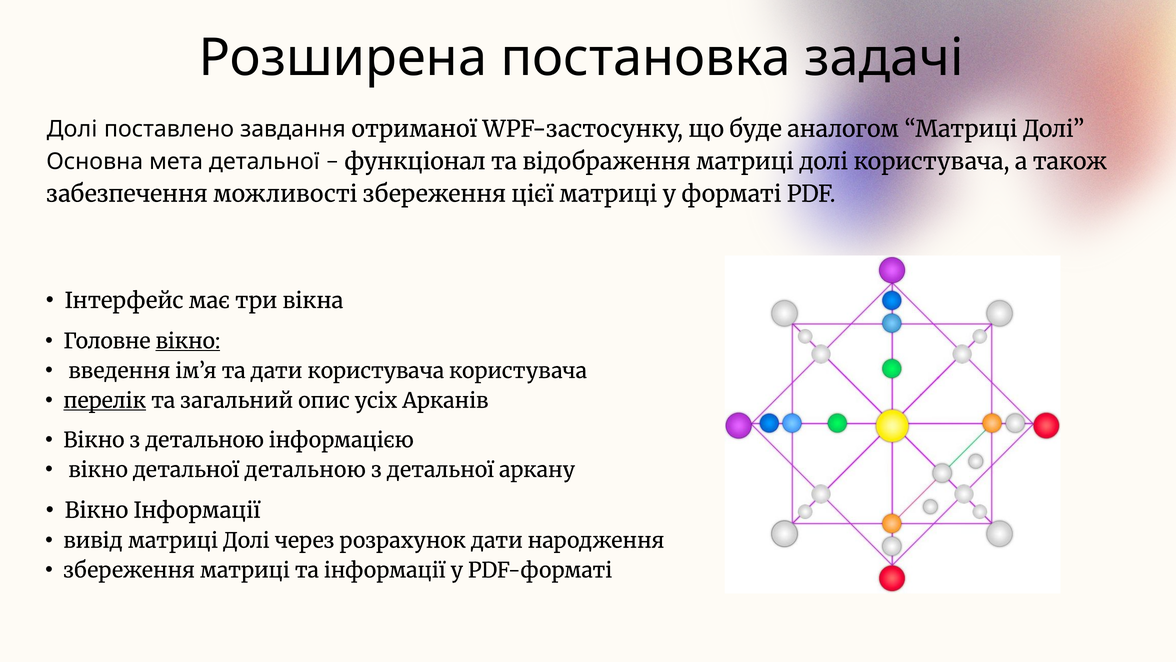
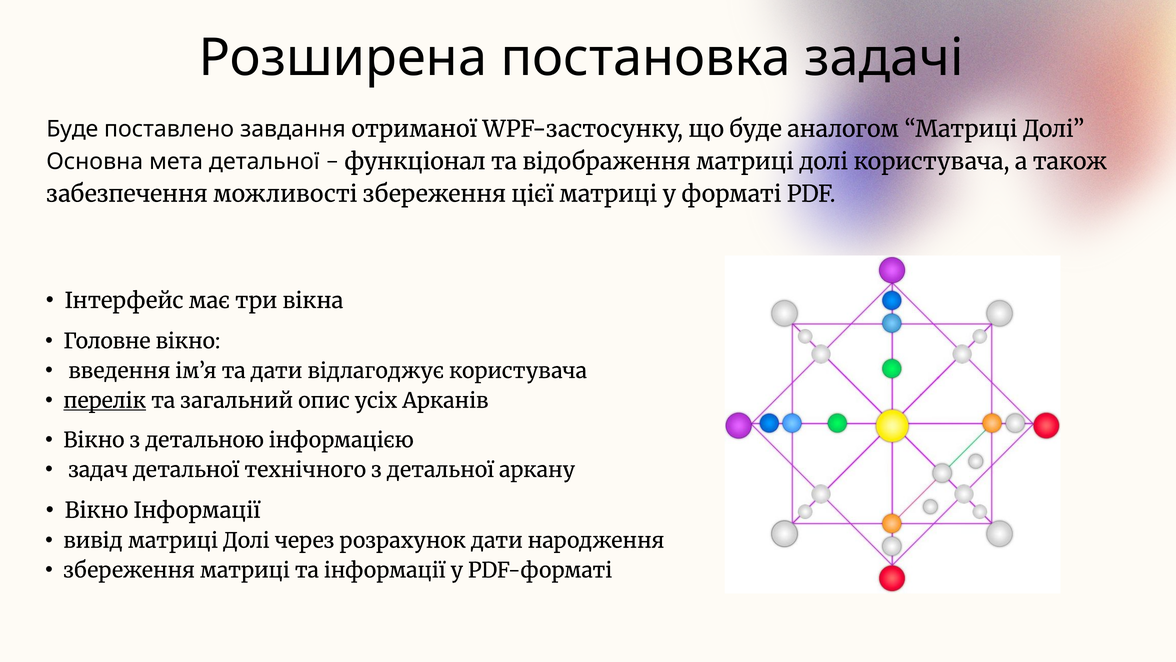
Долі: Долі -> Буде (72, 129)
вікно underline: present -> none (188, 341)
дати користувача: користувача -> відлагоджує (376, 371)
вікно: вікно -> задач (98, 470)
детальної детальною: детальною -> технічного (305, 470)
